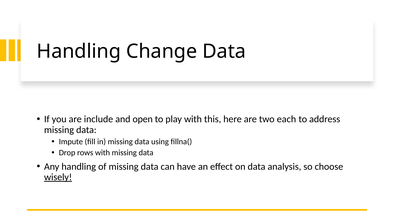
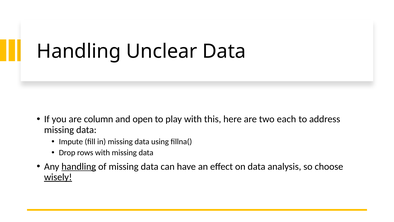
Change: Change -> Unclear (162, 51)
include: include -> column (99, 119)
handling underline: none -> present (79, 166)
